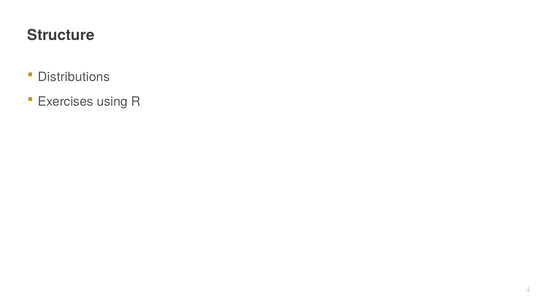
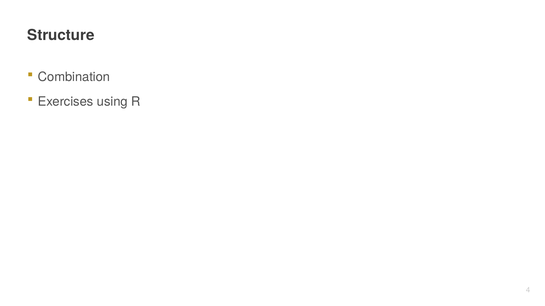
Distributions: Distributions -> Combination (74, 77)
